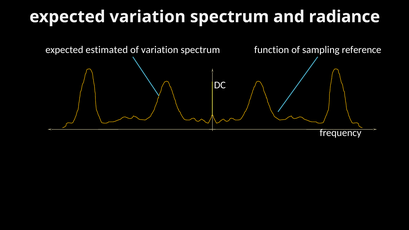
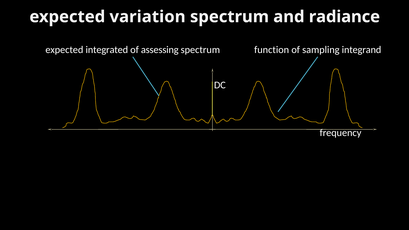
estimated: estimated -> integrated (107, 50)
of variation: variation -> assessing (160, 50)
reference: reference -> integrand (362, 50)
